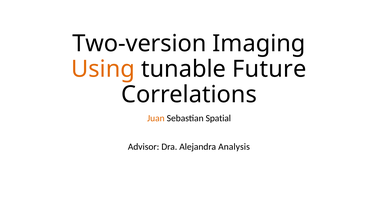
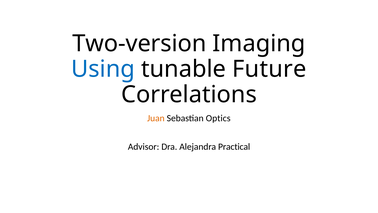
Using colour: orange -> blue (103, 69)
Spatial: Spatial -> Optics (218, 118)
Analysis: Analysis -> Practical (234, 146)
